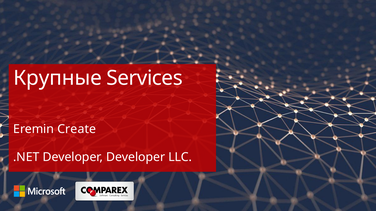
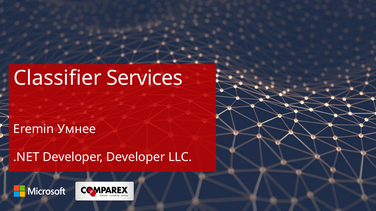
Крупные: Крупные -> Classifier (58, 78)
Create: Create -> Умнее (77, 130)
